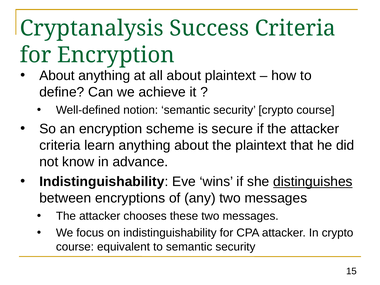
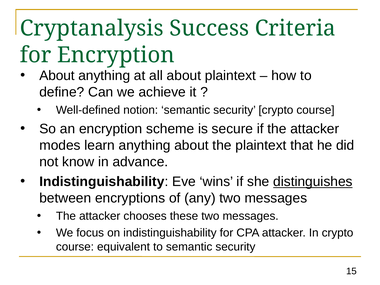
criteria: criteria -> modes (60, 145)
